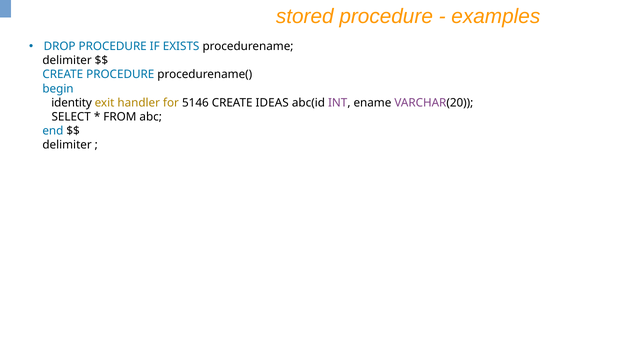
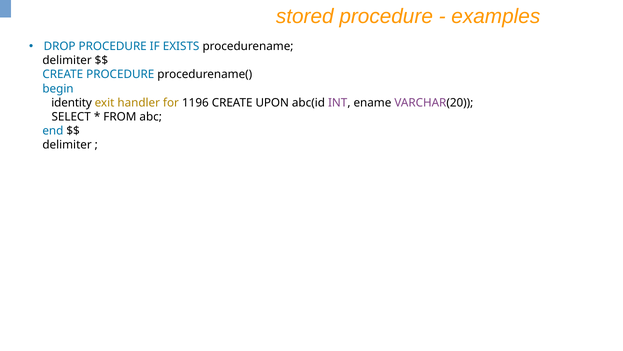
5146: 5146 -> 1196 (195, 103)
IDEAS: IDEAS -> UPON (272, 103)
